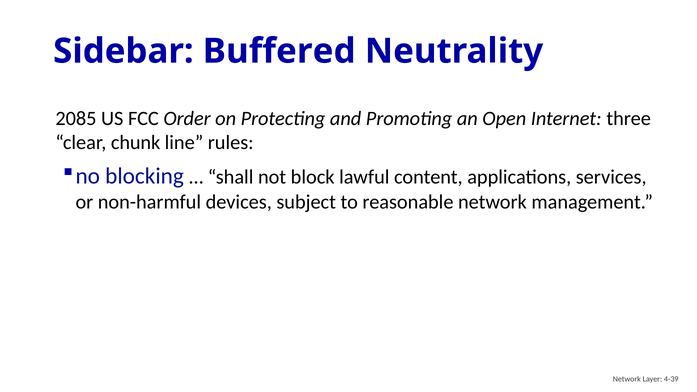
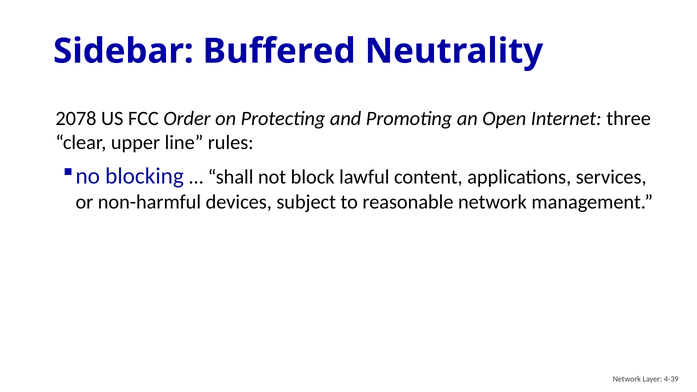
2085: 2085 -> 2078 (76, 118)
chunk: chunk -> upper (136, 143)
